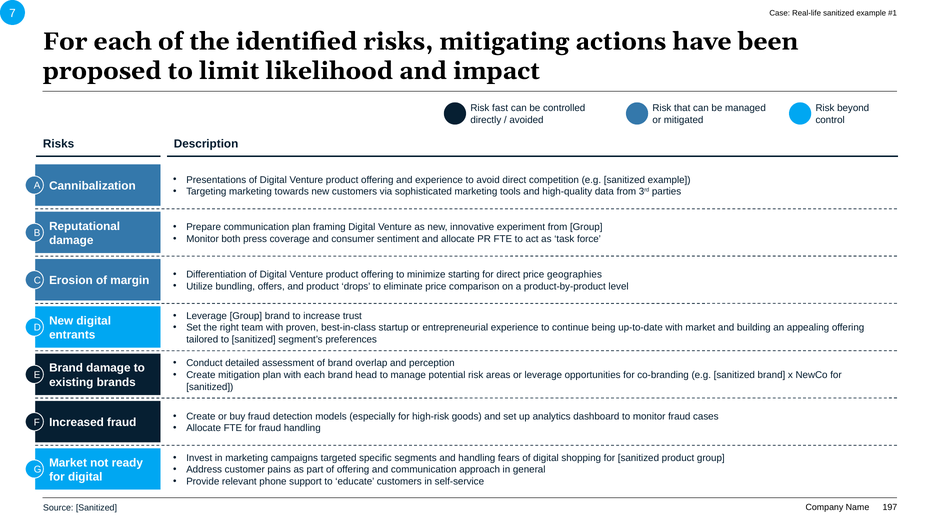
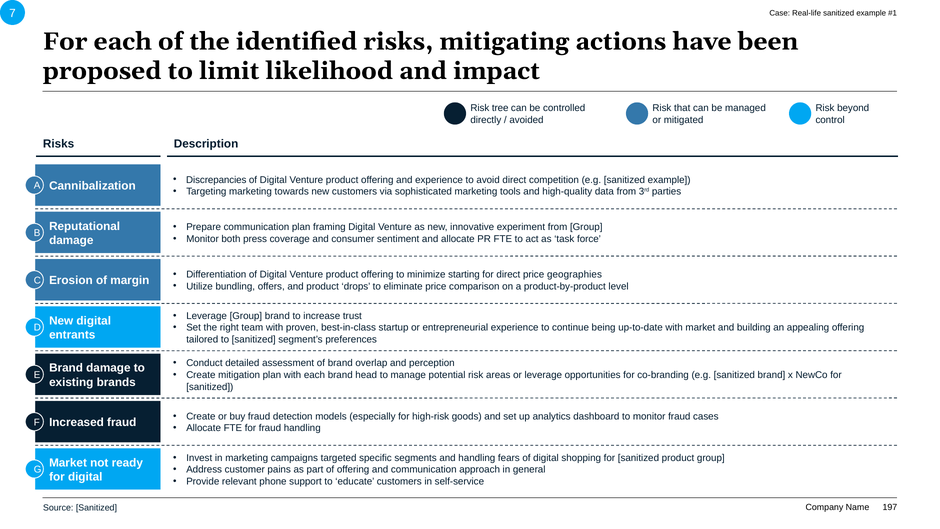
fast: fast -> tree (500, 108)
Presentations: Presentations -> Discrepancies (216, 180)
